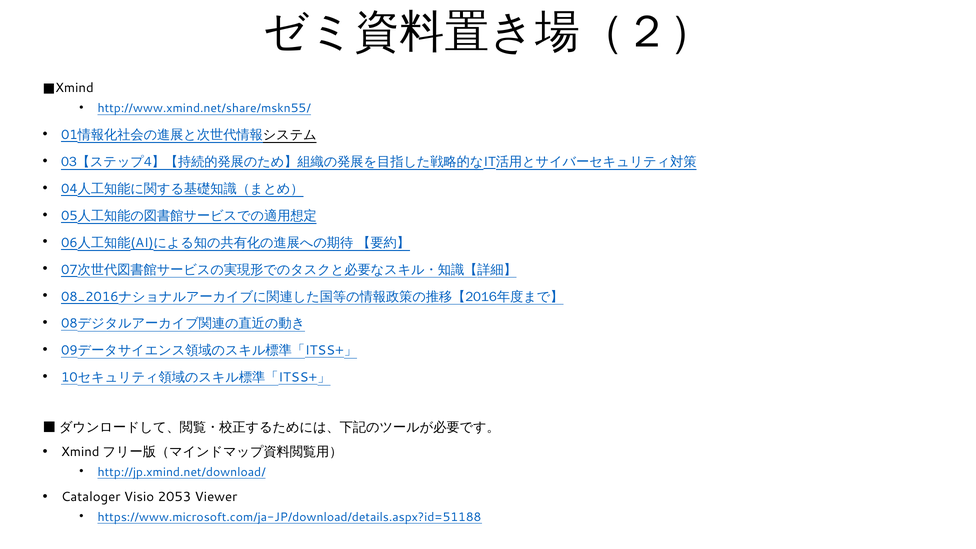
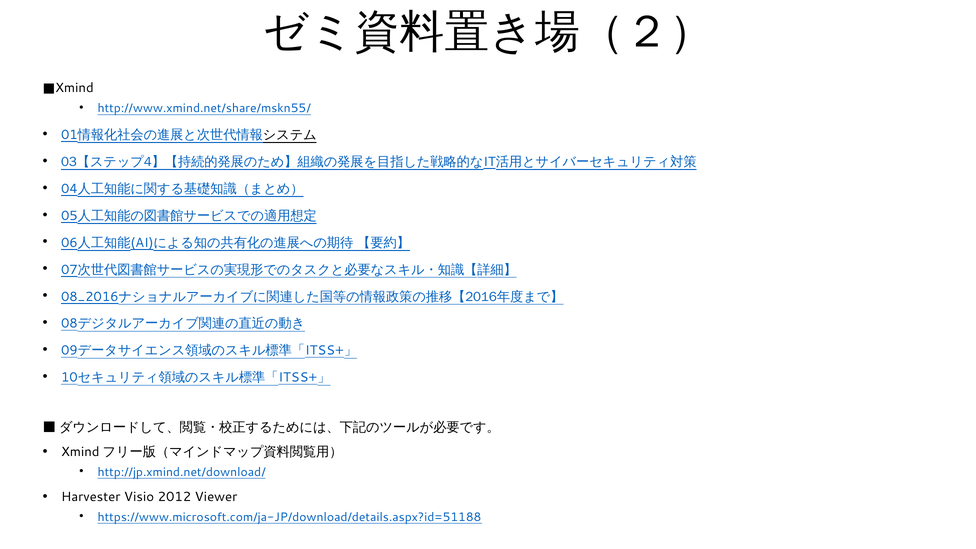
Cataloger: Cataloger -> Harvester (91, 497)
2053: 2053 -> 2012 (174, 497)
